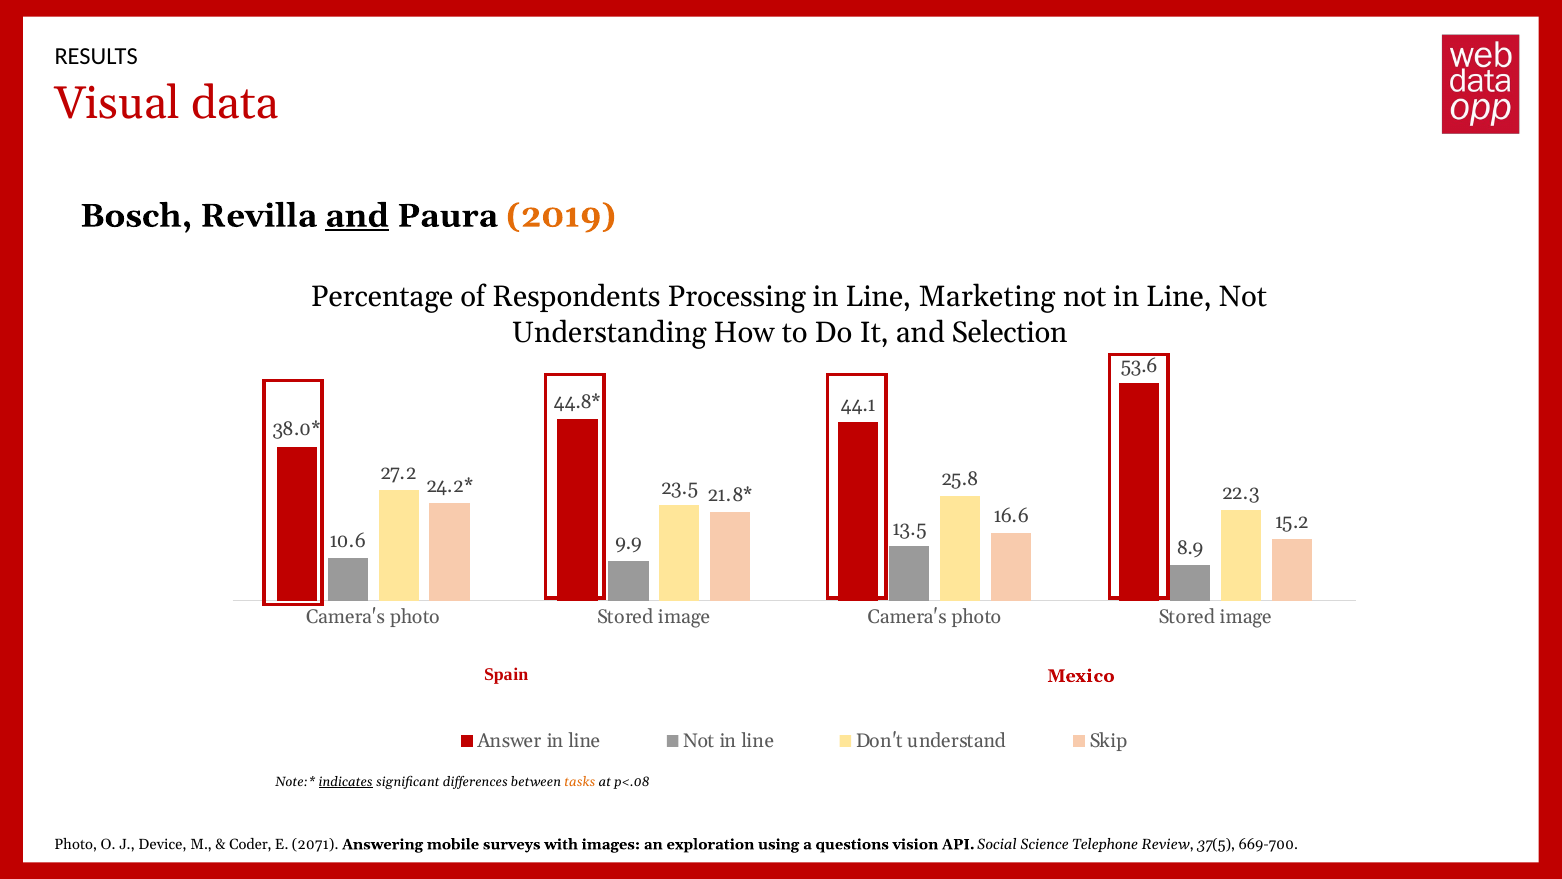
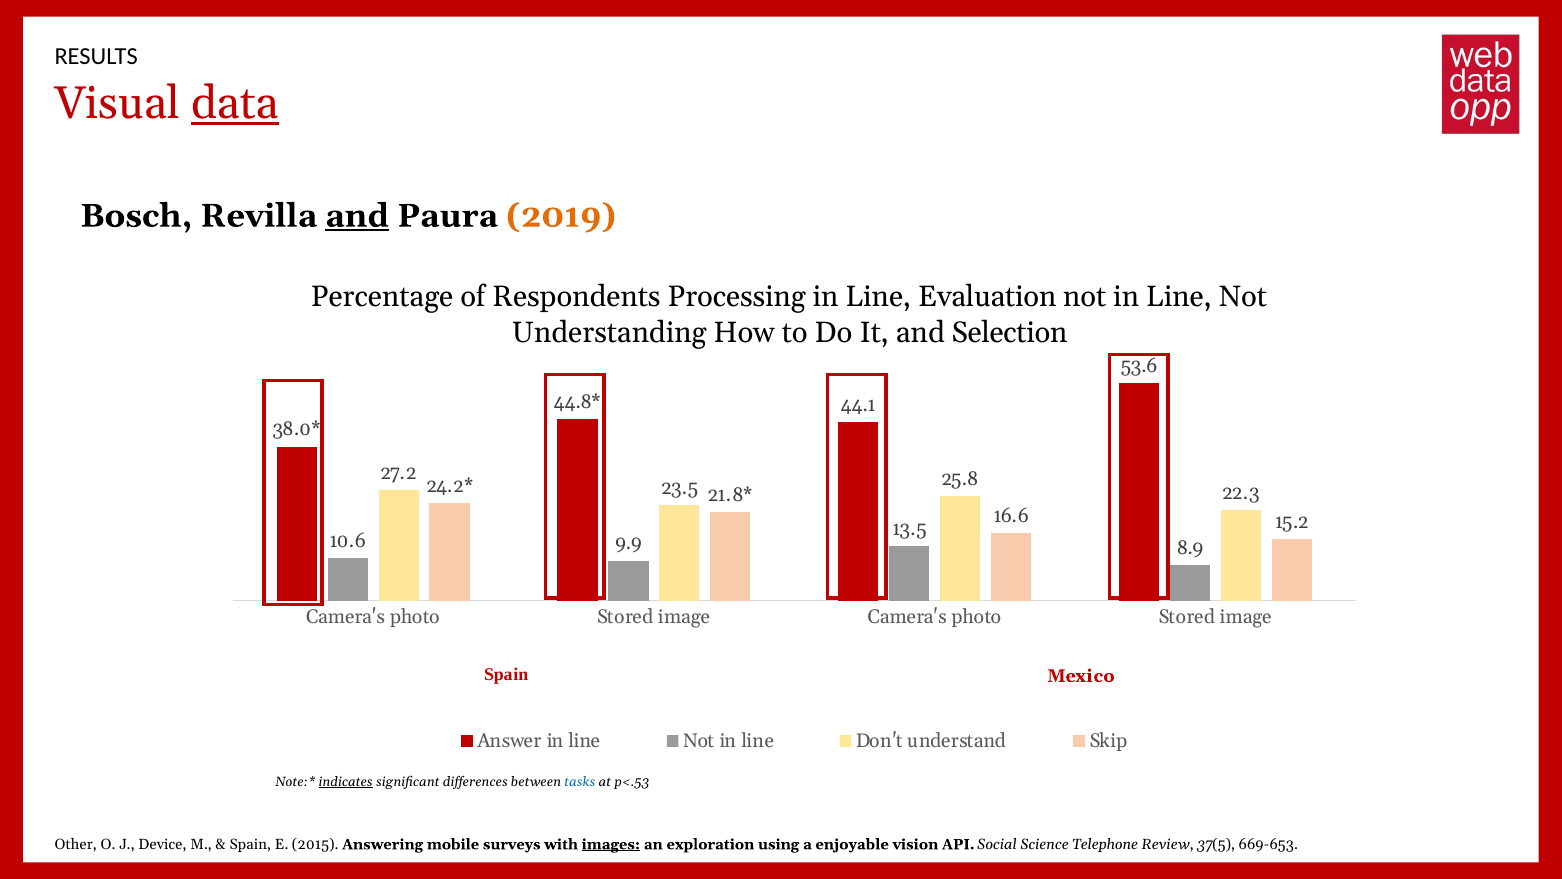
data underline: none -> present (235, 104)
Marketing: Marketing -> Evaluation (987, 297)
tasks colour: orange -> blue (580, 782)
p<.08: p<.08 -> p<.53 (632, 782)
Photo: Photo -> Other (76, 844)
Coder: Coder -> Spain (250, 844)
2071: 2071 -> 2015 (315, 844)
images underline: none -> present (611, 844)
questions: questions -> enjoyable (852, 844)
669-700: 669-700 -> 669-653 (1268, 844)
